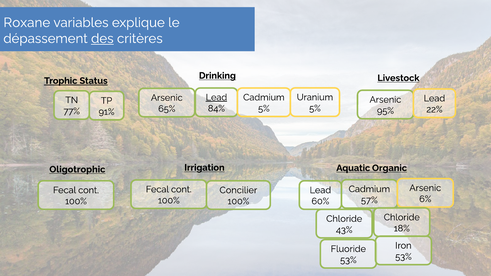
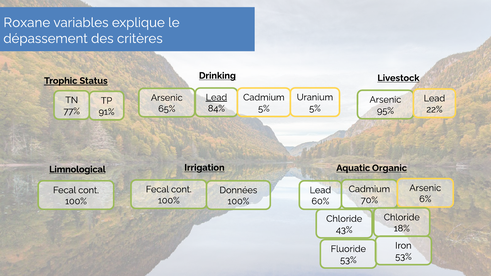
des underline: present -> none (102, 39)
Oligotrophic: Oligotrophic -> Limnological (77, 170)
Concilier: Concilier -> Données (238, 190)
57%: 57% -> 70% (369, 200)
